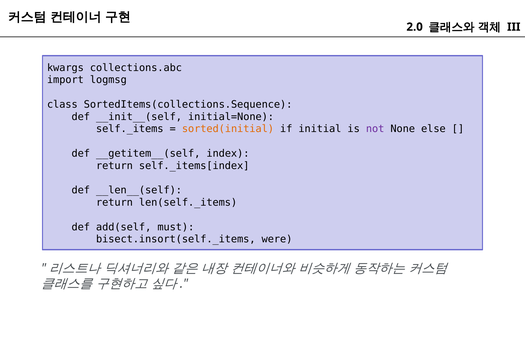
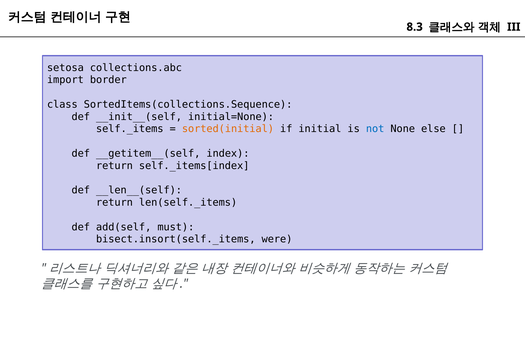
2.0: 2.0 -> 8.3 (415, 27)
kwargs: kwargs -> setosa (65, 68)
logmsg: logmsg -> border (108, 80)
not colour: purple -> blue (375, 129)
